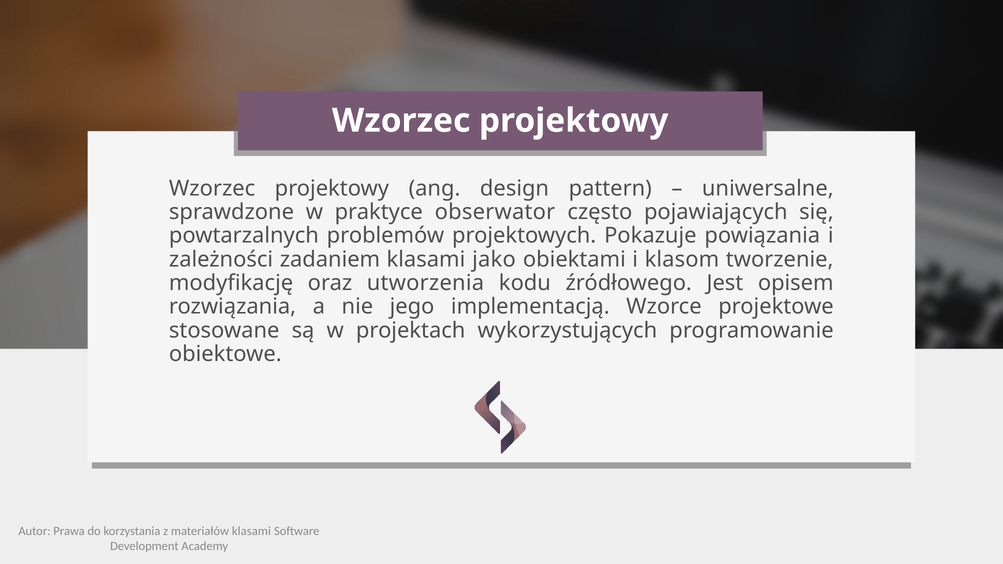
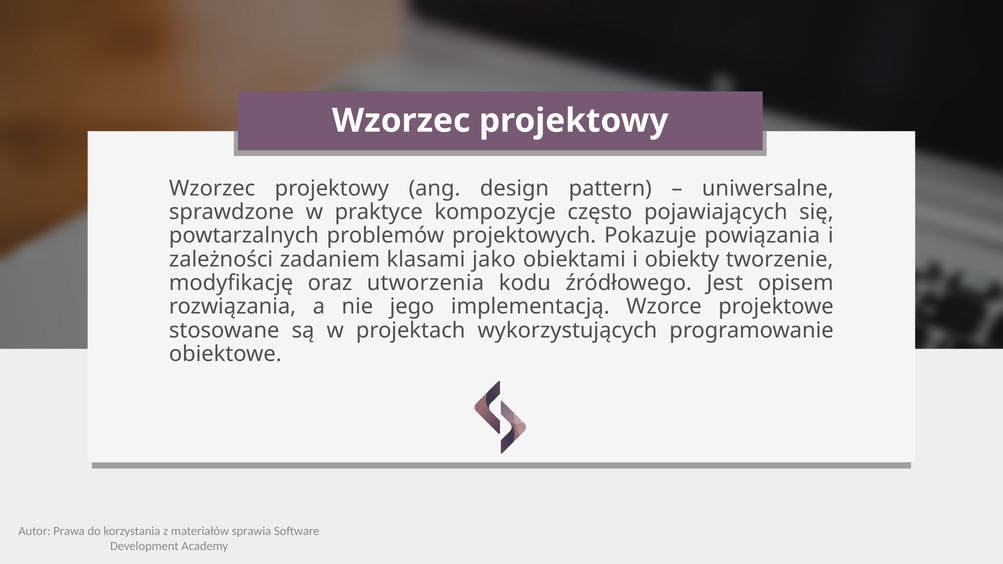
obserwator: obserwator -> kompozycje (495, 212)
klasom: klasom -> obiekty (682, 259)
materiałów klasami: klasami -> sprawia (252, 531)
